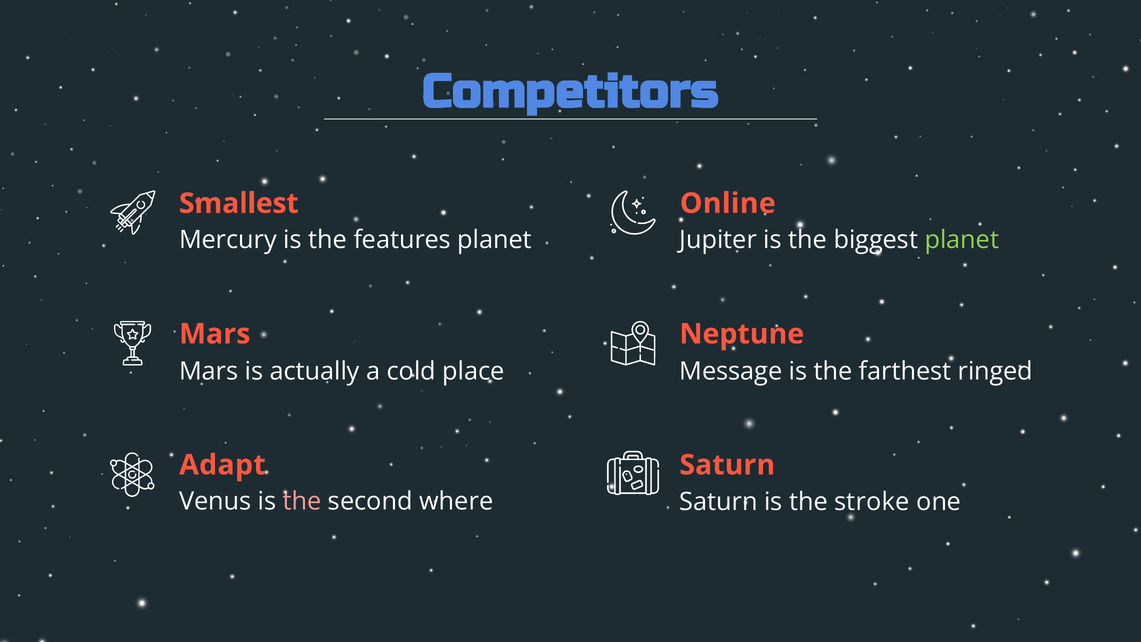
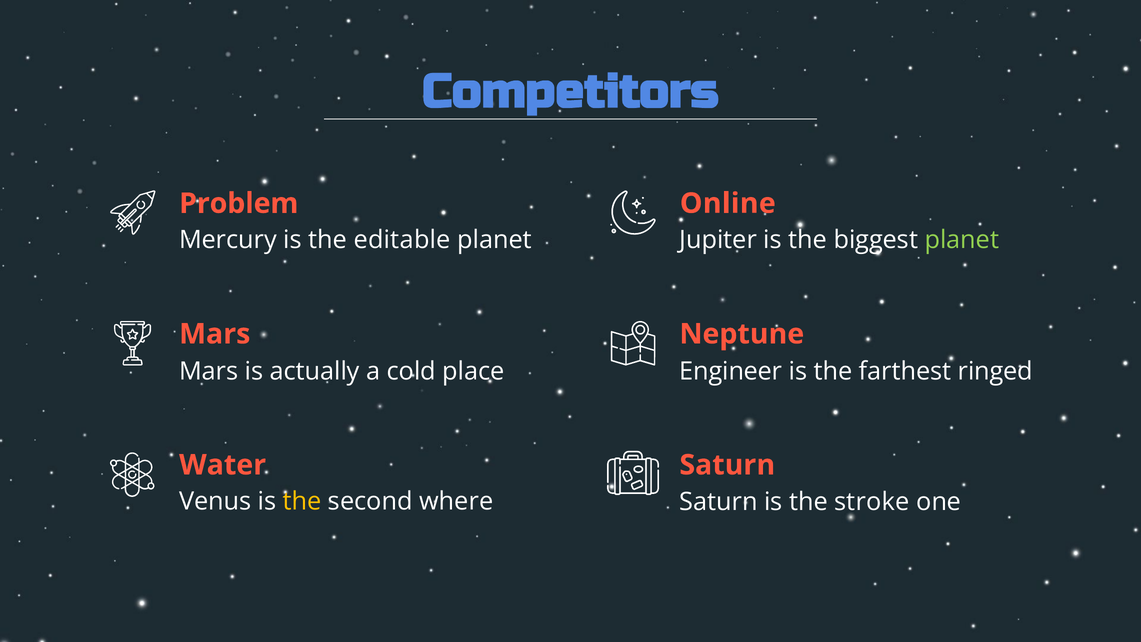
Smallest: Smallest -> Problem (239, 203)
features: features -> editable (402, 240)
Message: Message -> Engineer (731, 371)
Adapt: Adapt -> Water (223, 465)
the colour: pink -> yellow (302, 501)
